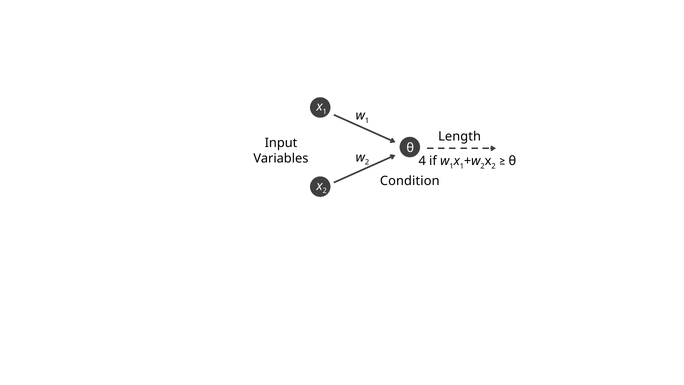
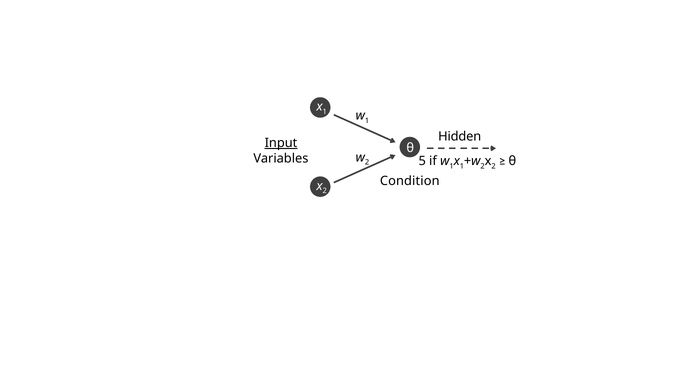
Length: Length -> Hidden (460, 136)
Input underline: none -> present (281, 143)
4: 4 -> 5 (422, 161)
